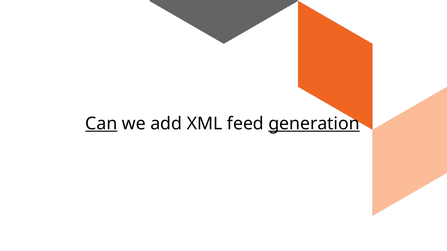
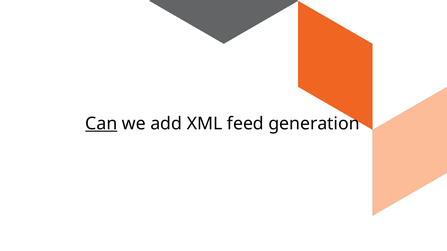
generation underline: present -> none (314, 124)
